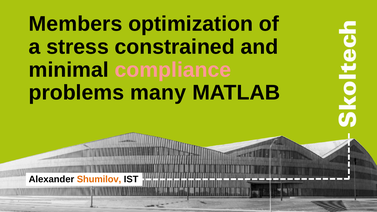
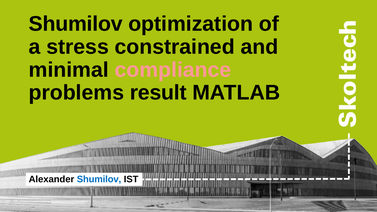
Members: Members -> Shumilov (76, 24)
many: many -> result (158, 93)
Shumilov colour: orange -> blue (99, 179)
